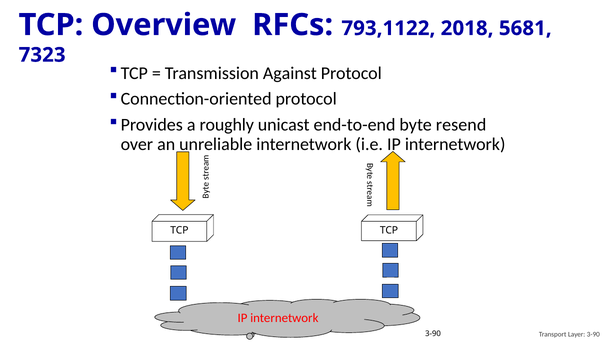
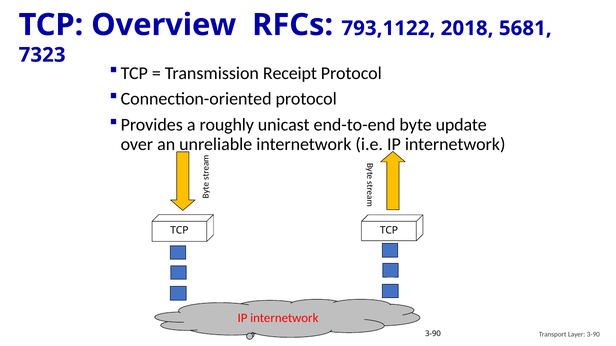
Against: Against -> Receipt (290, 73)
resend: resend -> update (461, 125)
